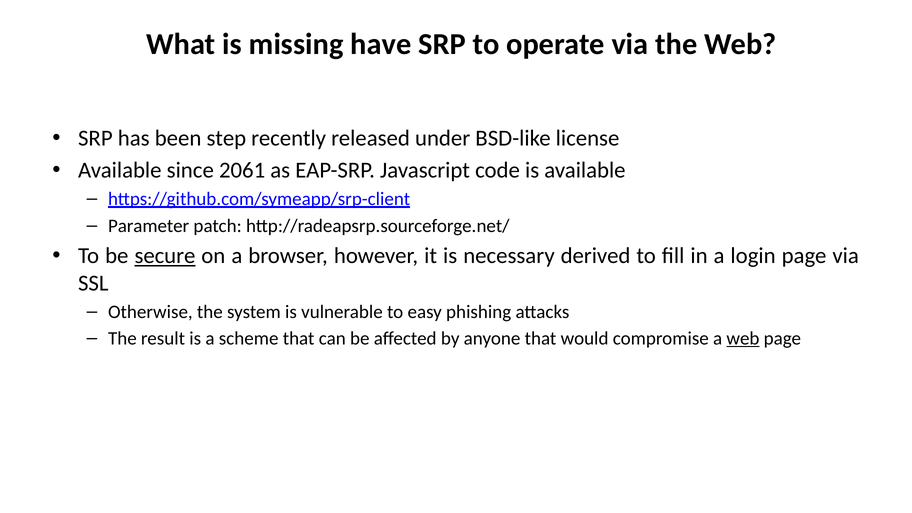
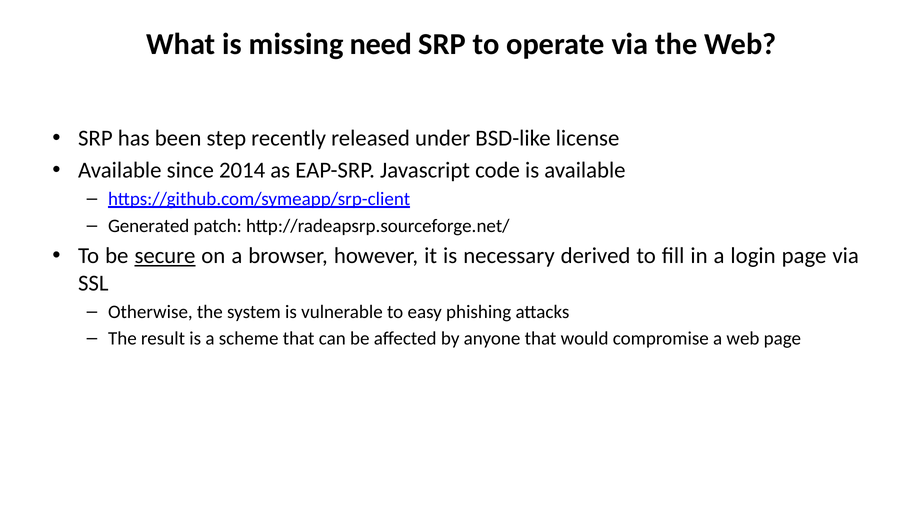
have: have -> need (381, 44)
2061: 2061 -> 2014 (242, 170)
Parameter: Parameter -> Generated (149, 226)
web underline: present -> none (743, 338)
